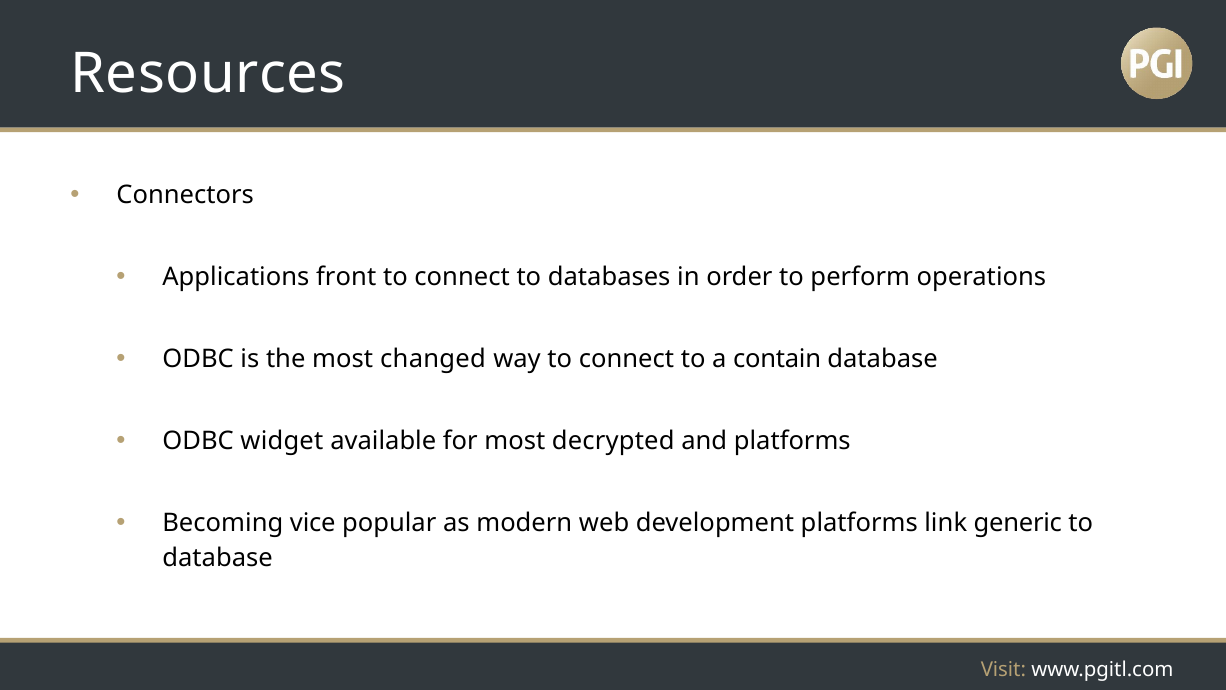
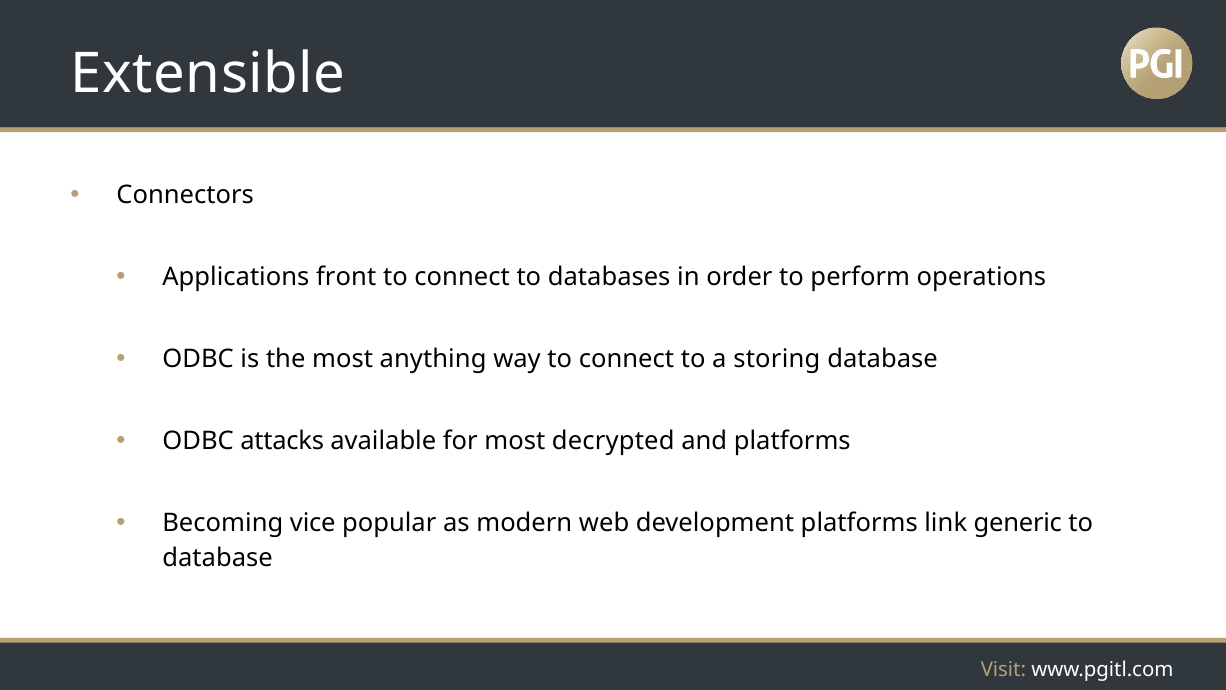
Resources: Resources -> Extensible (208, 74)
changed: changed -> anything (433, 359)
contain: contain -> storing (777, 359)
widget: widget -> attacks (282, 441)
